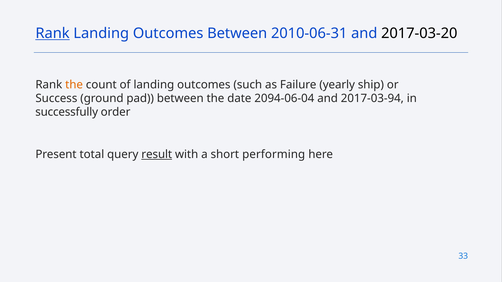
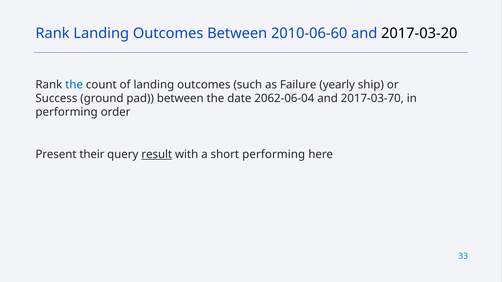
Rank underline: present -> none (53, 33)
2010-06-31: 2010-06-31 -> 2010-06-60 (309, 33)
the colour: orange -> blue (74, 85)
2094-06-04: 2094-06-04 -> 2062-06-04 (284, 99)
2017-03-94: 2017-03-94 -> 2017-03-70 (372, 99)
successfully: successfully -> performing (67, 112)
total: total -> their (92, 155)
